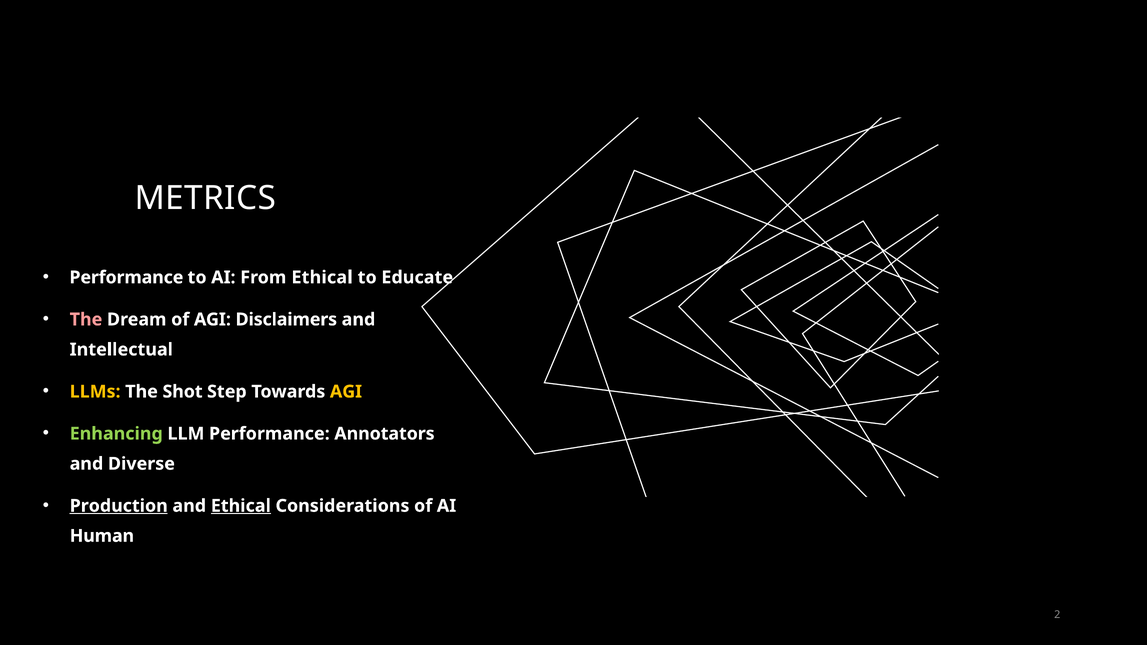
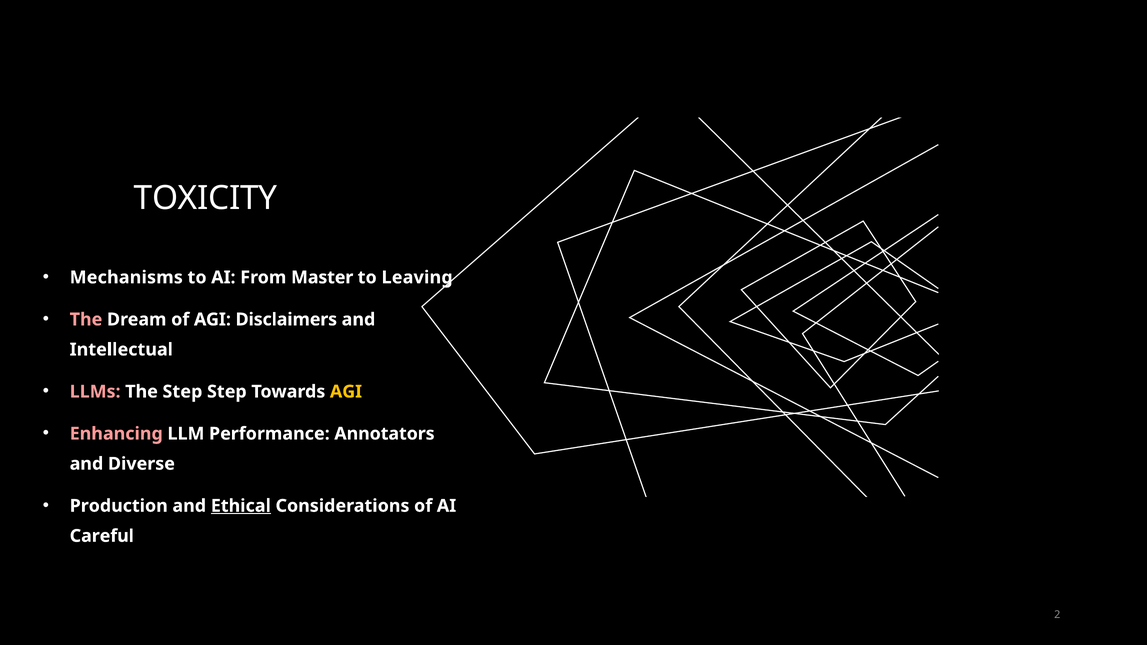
METRICS: METRICS -> TOXICITY (206, 198)
Performance: Performance -> Mechanisms (126, 278)
From Ethical: Ethical -> Master (322, 278)
Educate: Educate -> Leaving (417, 278)
LLMs colour: yellow -> pink (95, 392)
The Shot: Shot -> Step (182, 392)
Enhancing colour: light green -> pink (116, 434)
Production underline: present -> none (119, 506)
Human: Human -> Careful (102, 536)
